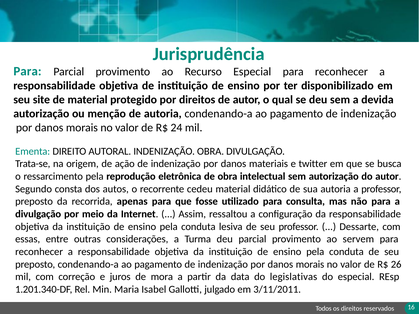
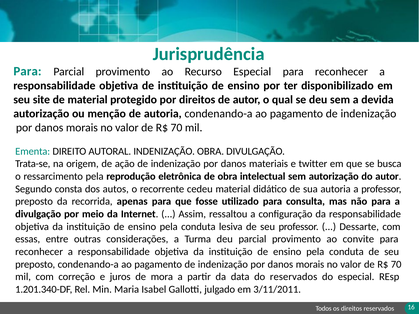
24: 24 -> 70 (176, 128)
servem: servem -> convite (358, 239)
26: 26 -> 70 (396, 265)
do legislativas: legislativas -> reservados (294, 277)
